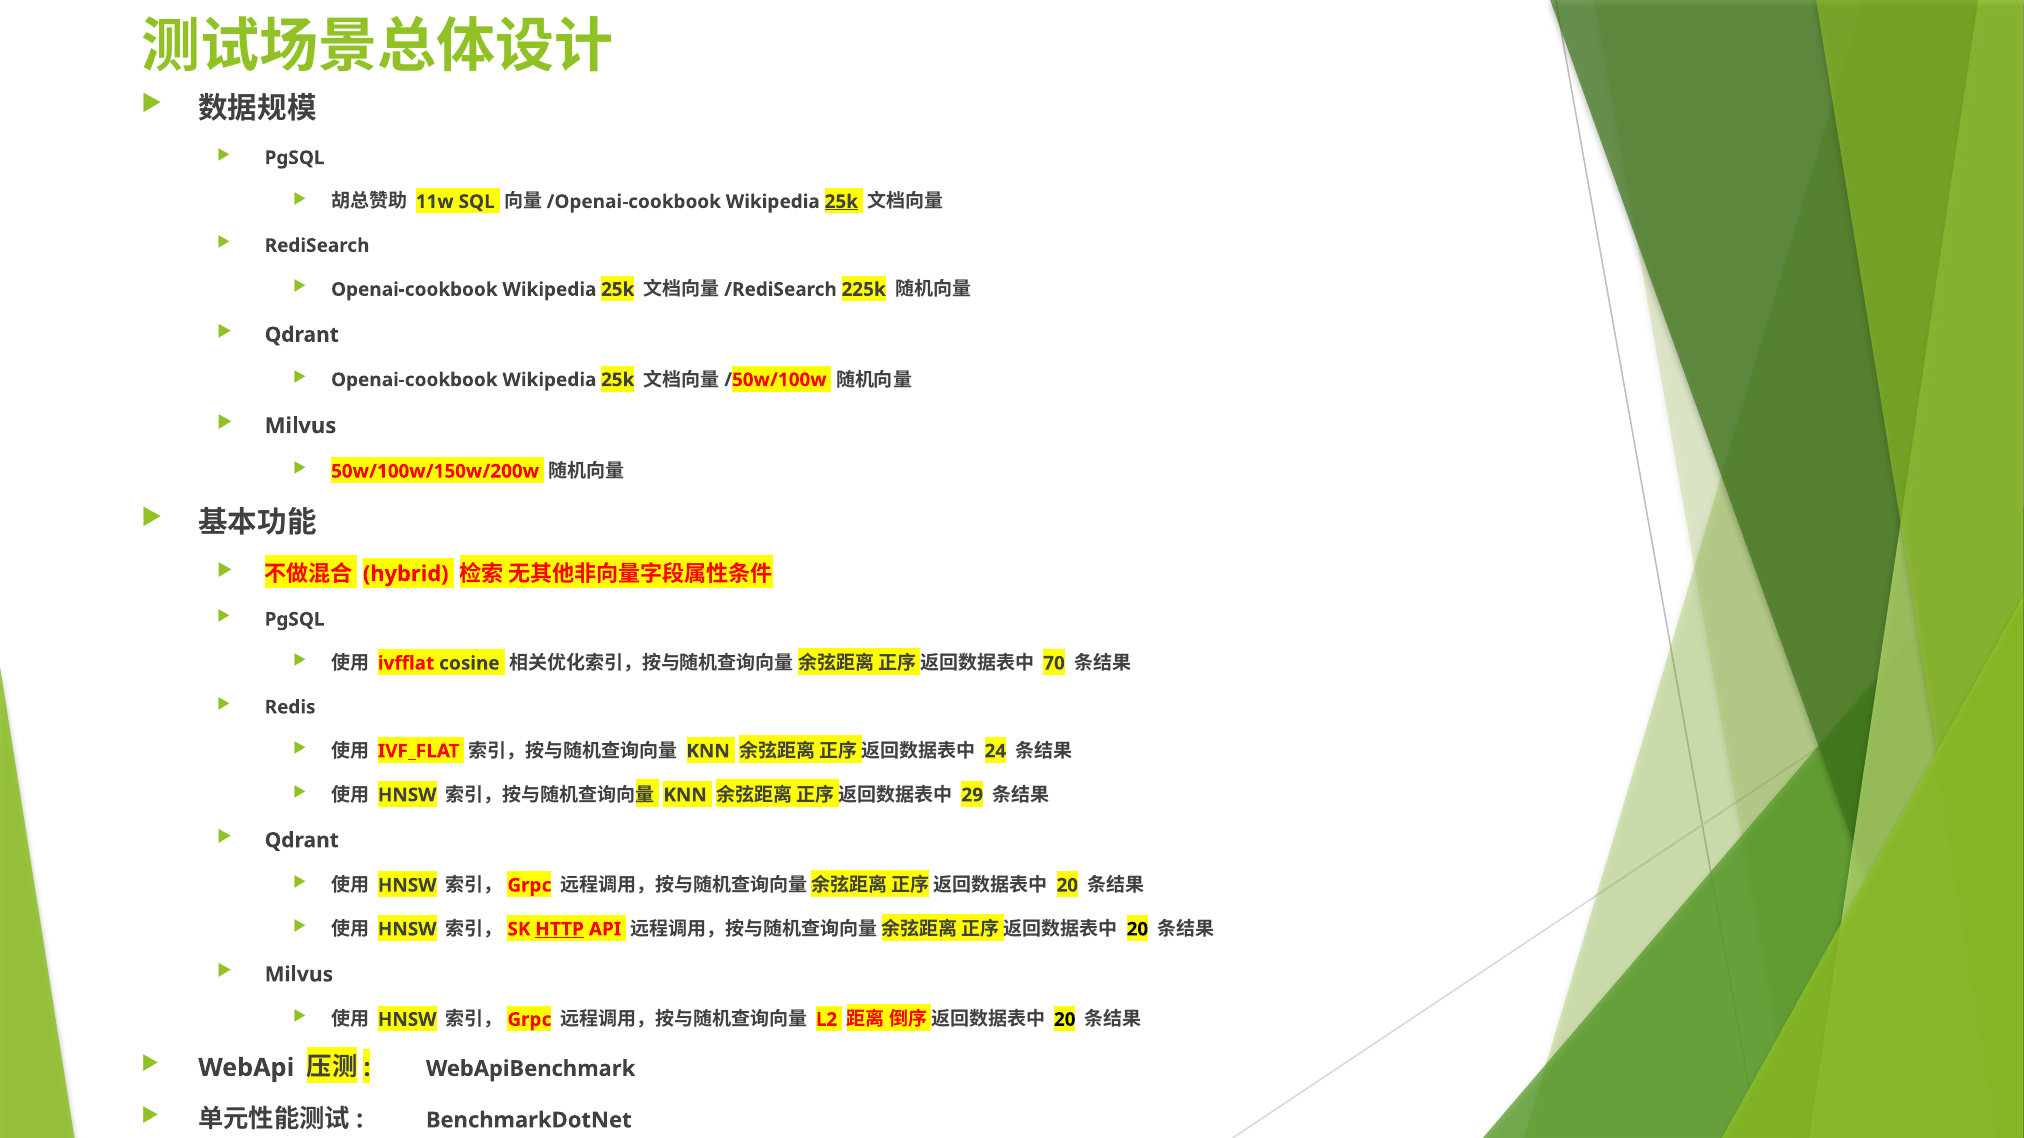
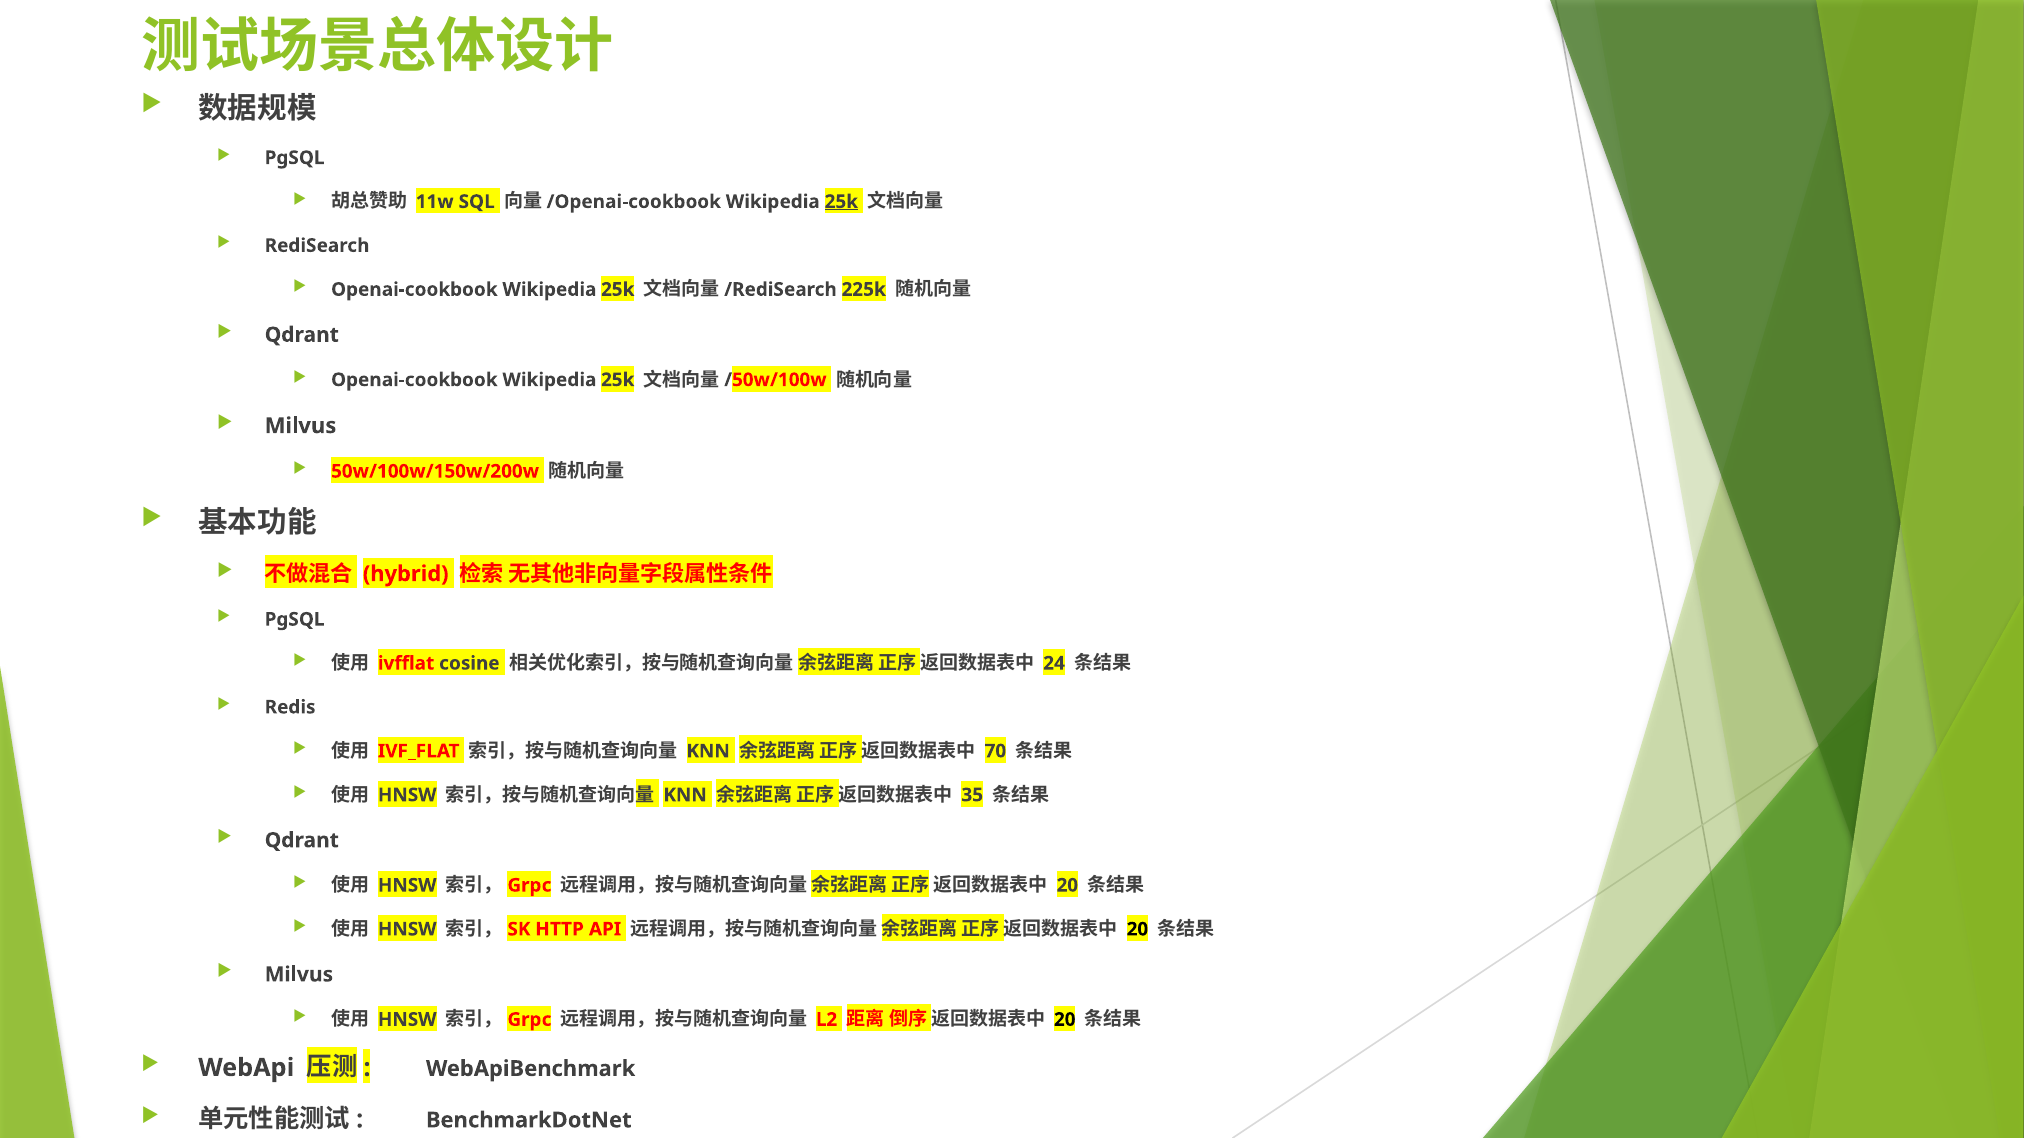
70: 70 -> 24 (1054, 664)
24: 24 -> 70 (995, 751)
29: 29 -> 35 (972, 795)
HTTP underline: present -> none (560, 930)
